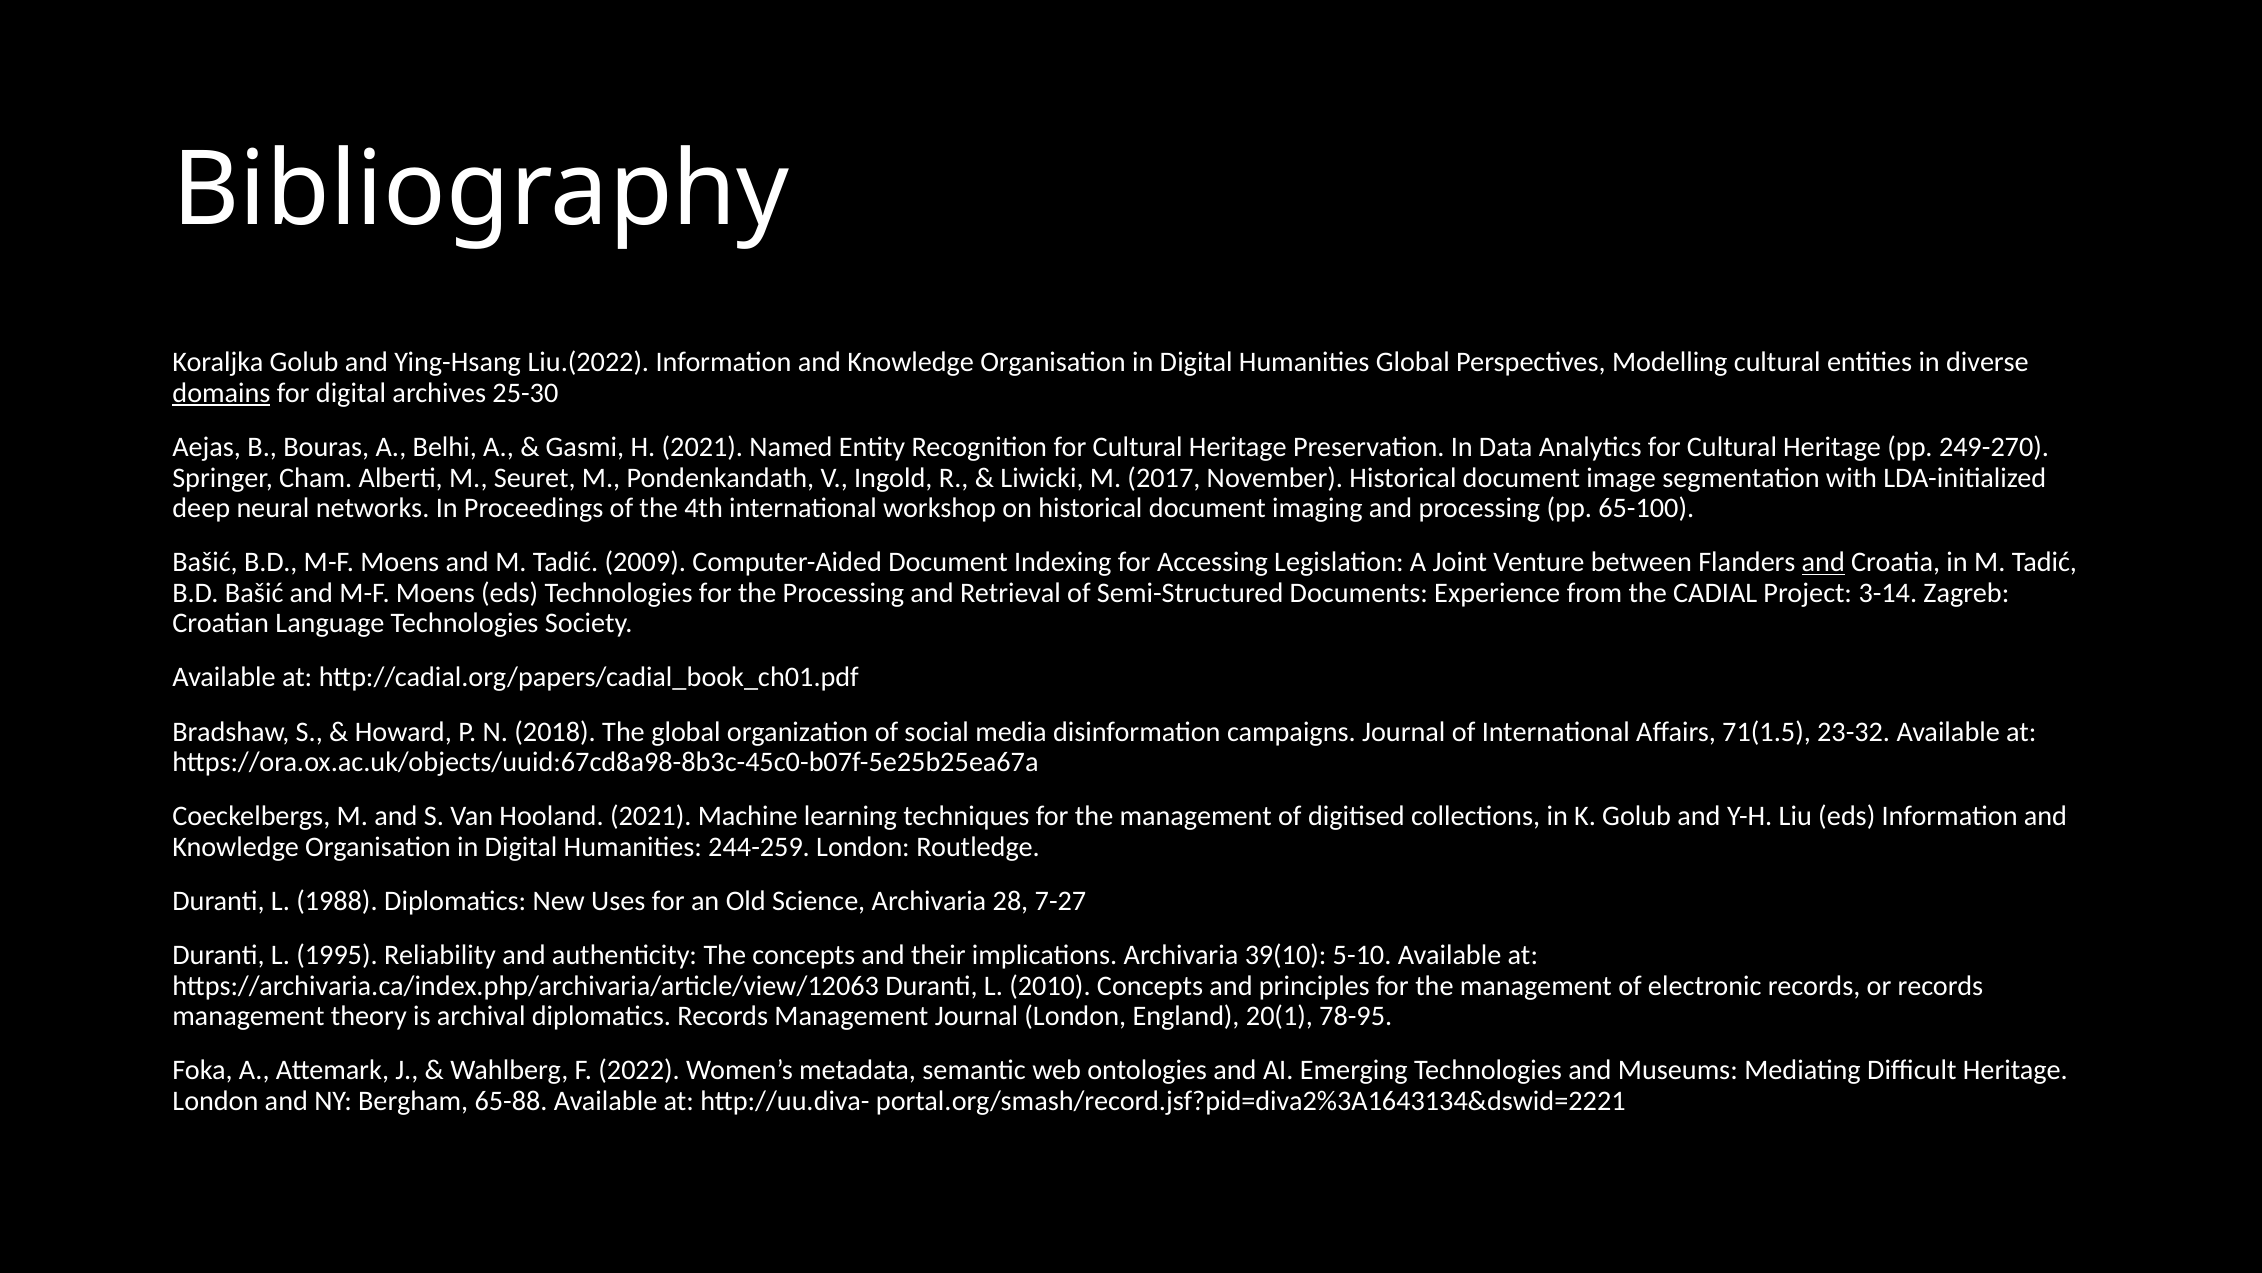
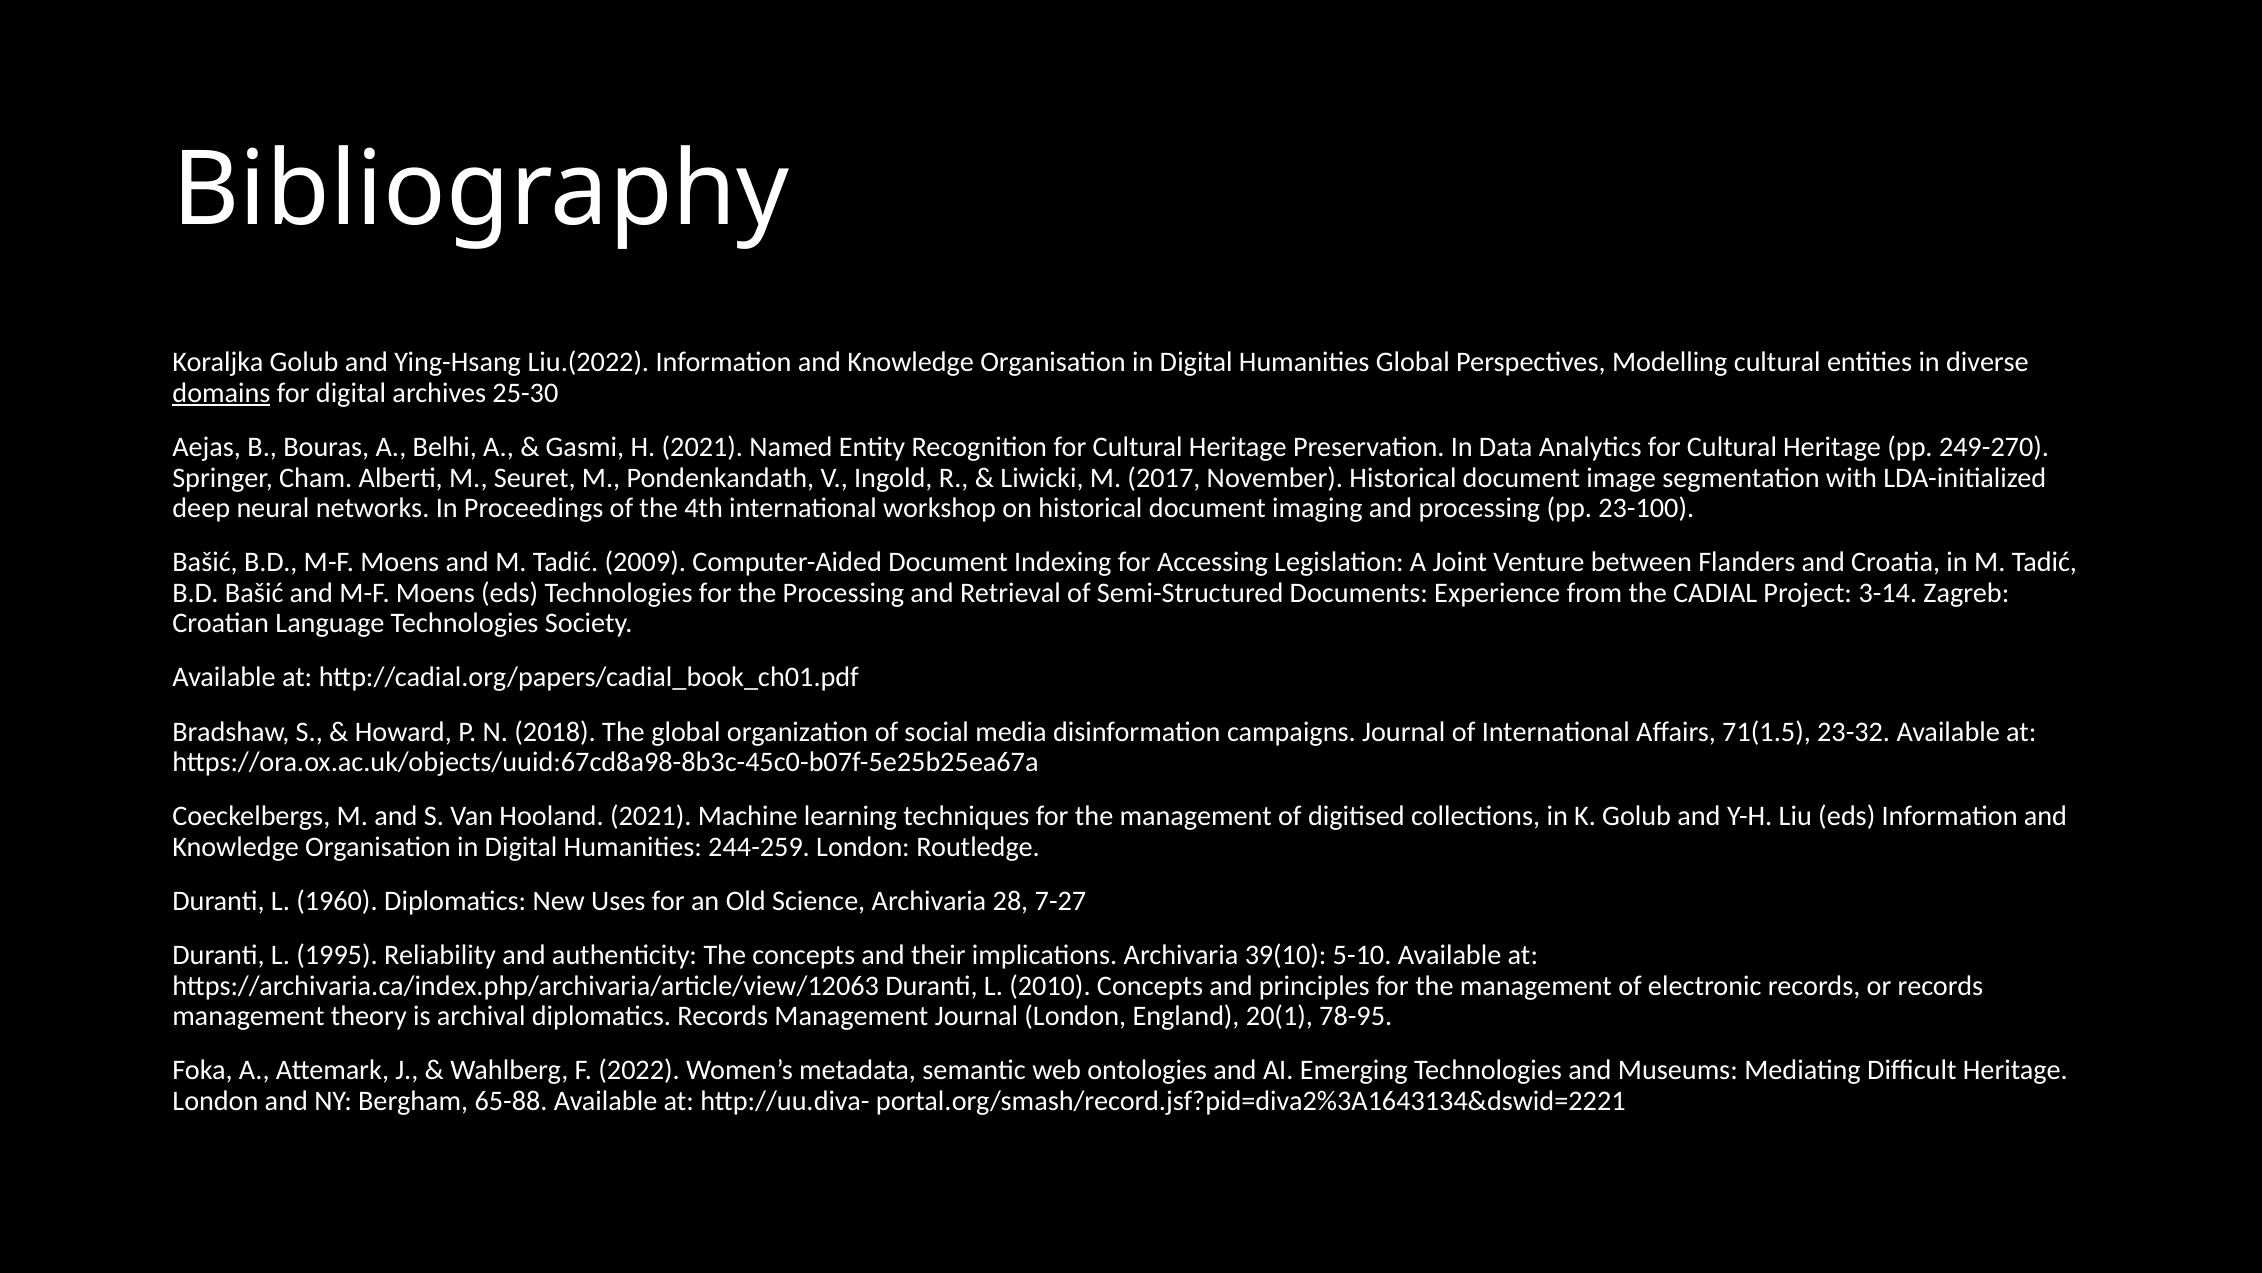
65-100: 65-100 -> 23-100 (1646, 508)
and underline: present -> none (1823, 562)
1988: 1988 -> 1960 (337, 901)
